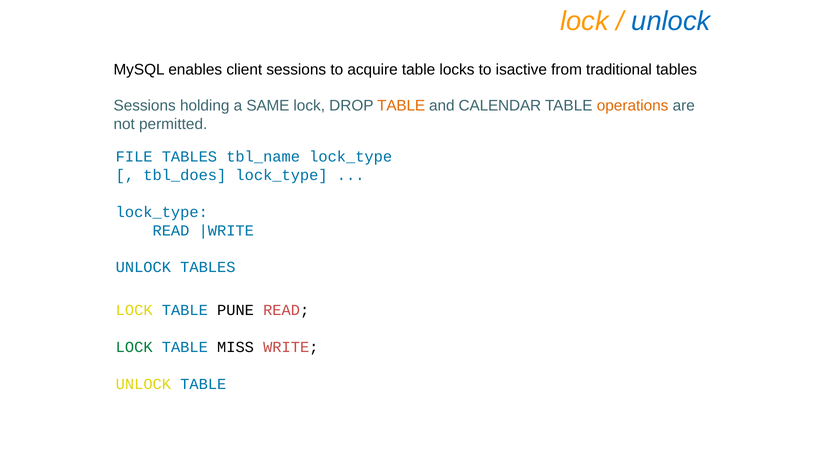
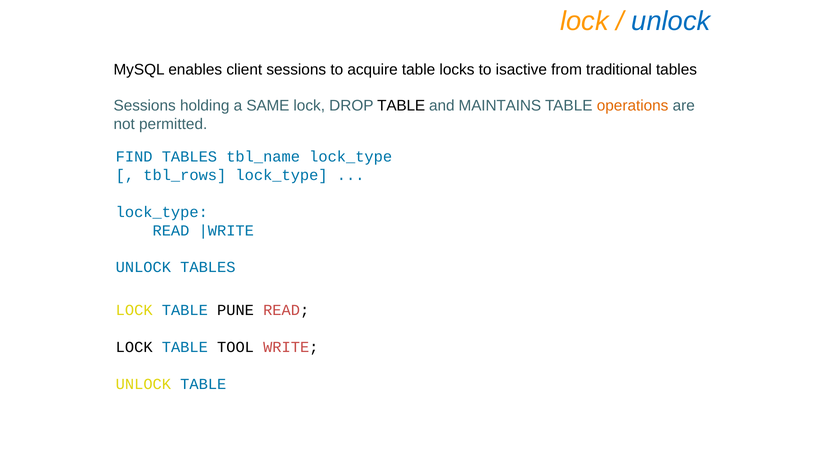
TABLE colour: orange -> black (401, 105)
CALENDAR: CALENDAR -> MAINTAINS (500, 105)
FILE: FILE -> FIND (134, 157)
tbl_does: tbl_does -> tbl_rows (185, 175)
LOCK colour: green -> black (134, 347)
MISS: MISS -> TOOL (236, 347)
